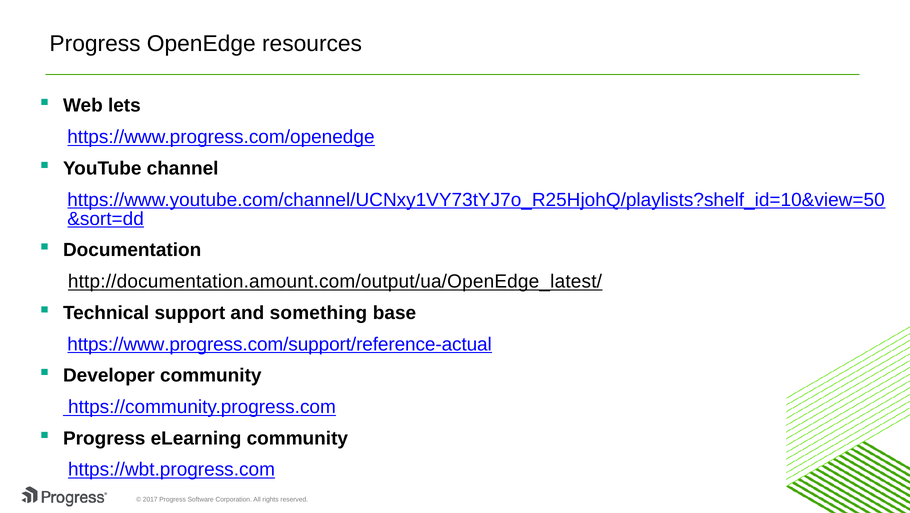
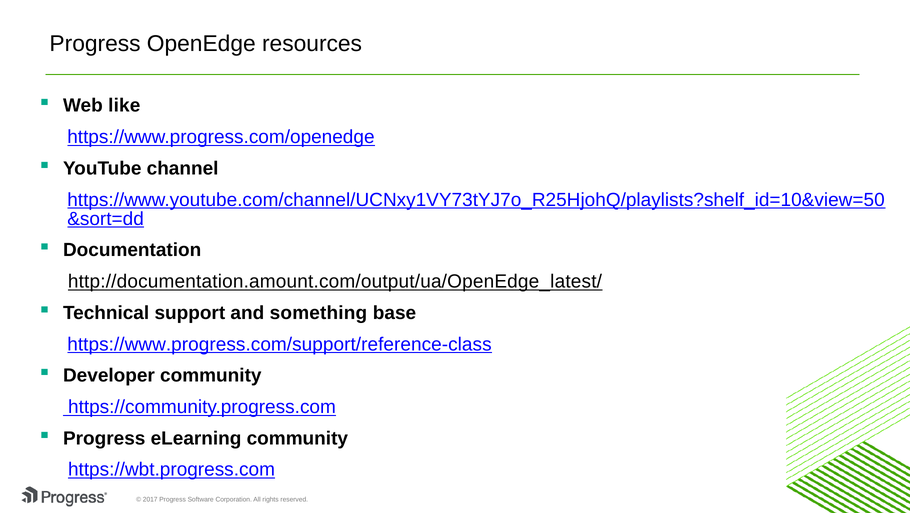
lets: lets -> like (124, 105)
https://www.progress.com/support/reference-actual: https://www.progress.com/support/reference-actual -> https://www.progress.com/support/reference-class (279, 344)
